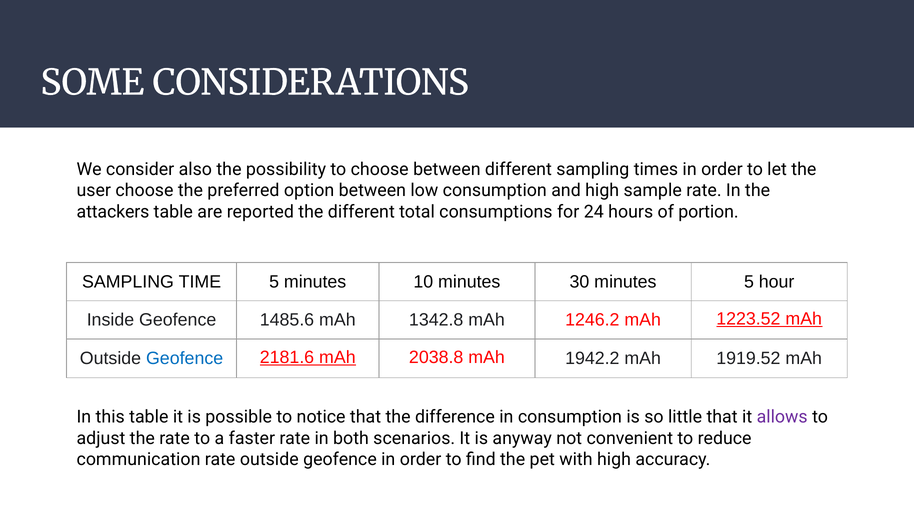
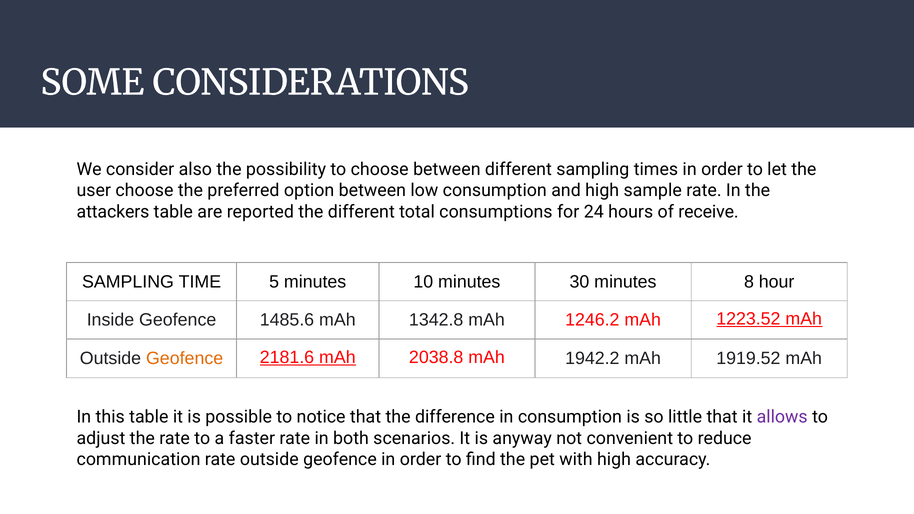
portion: portion -> receive (708, 212)
minutes 5: 5 -> 8 (749, 282)
Geofence colour: blue -> orange (185, 359)
